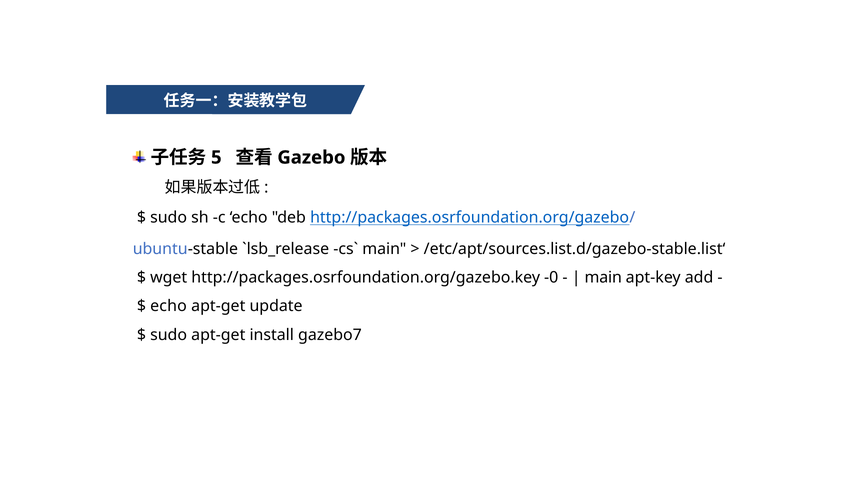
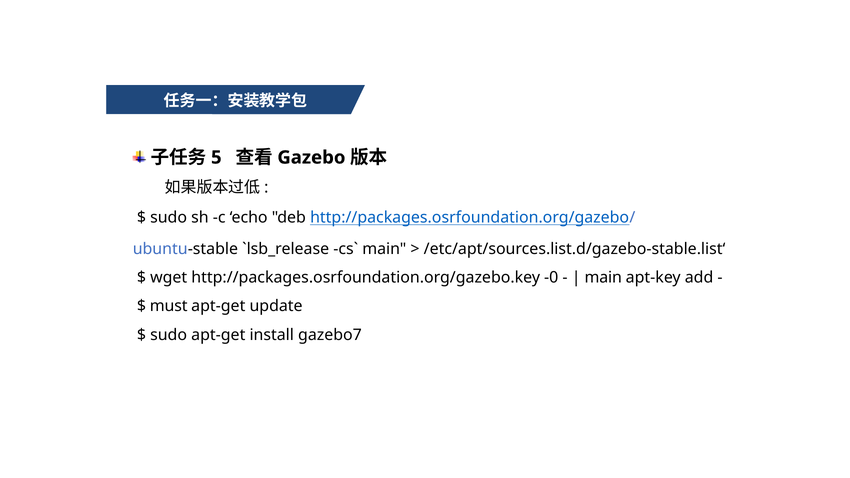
echo: echo -> must (169, 306)
